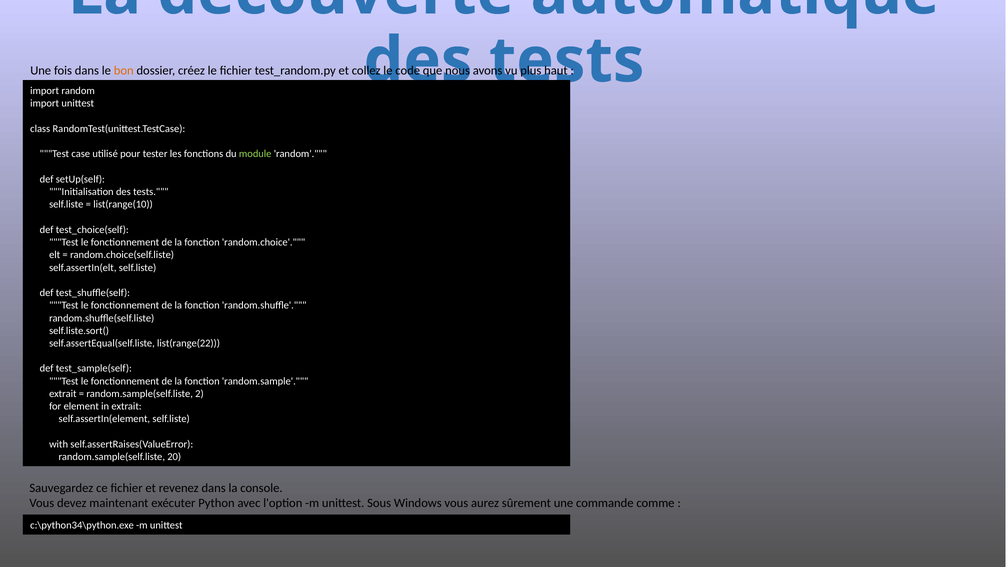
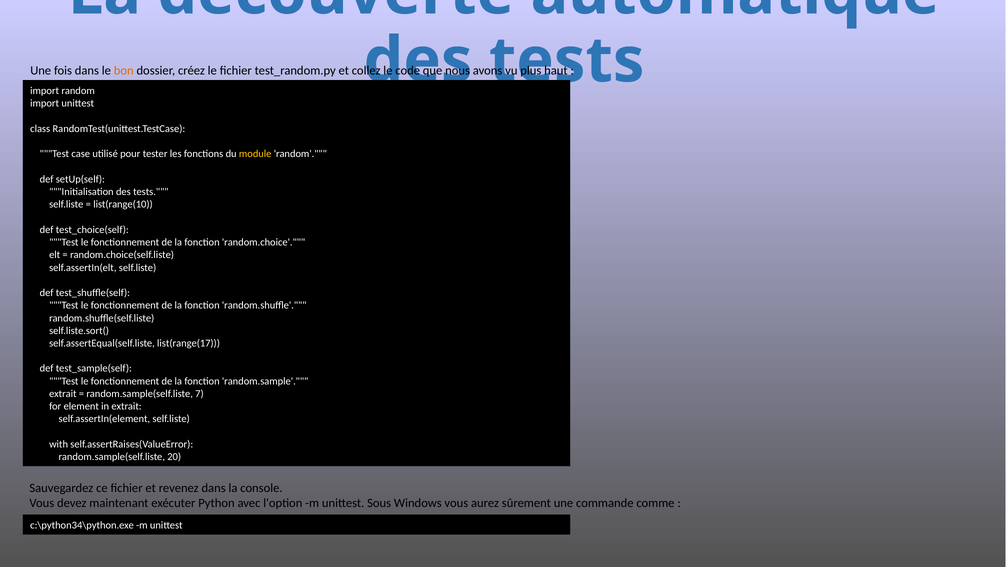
module colour: light green -> yellow (255, 154)
list(range(22: list(range(22 -> list(range(17 (189, 343)
2: 2 -> 7 (199, 394)
